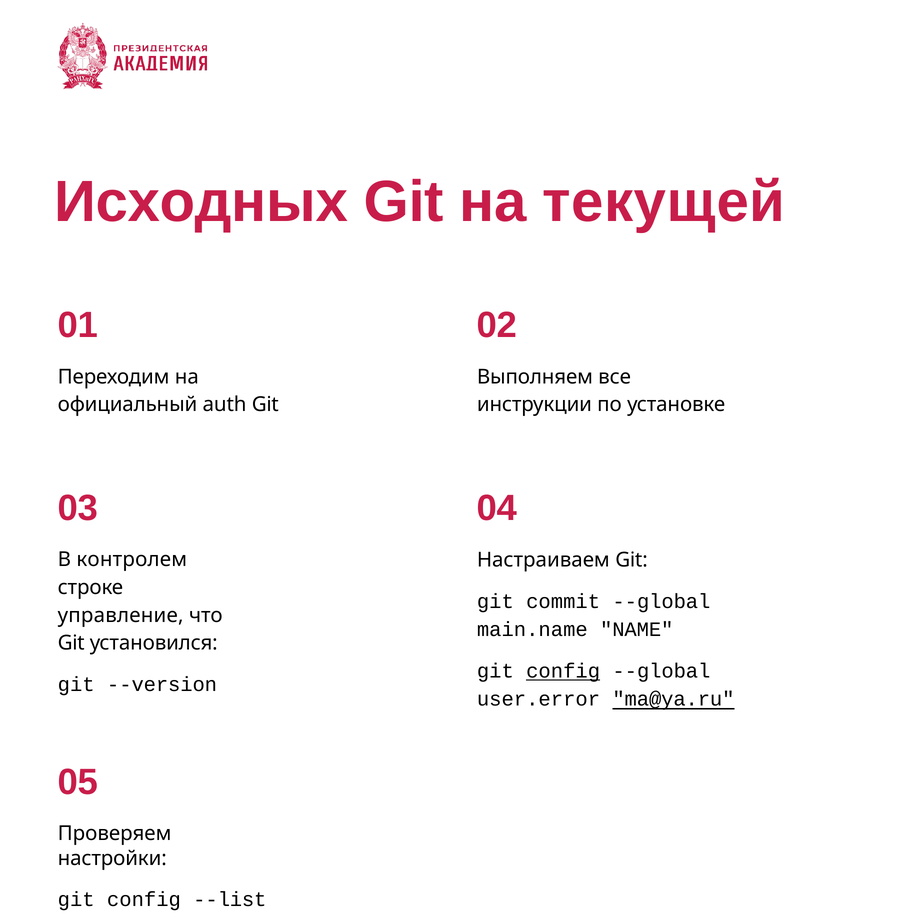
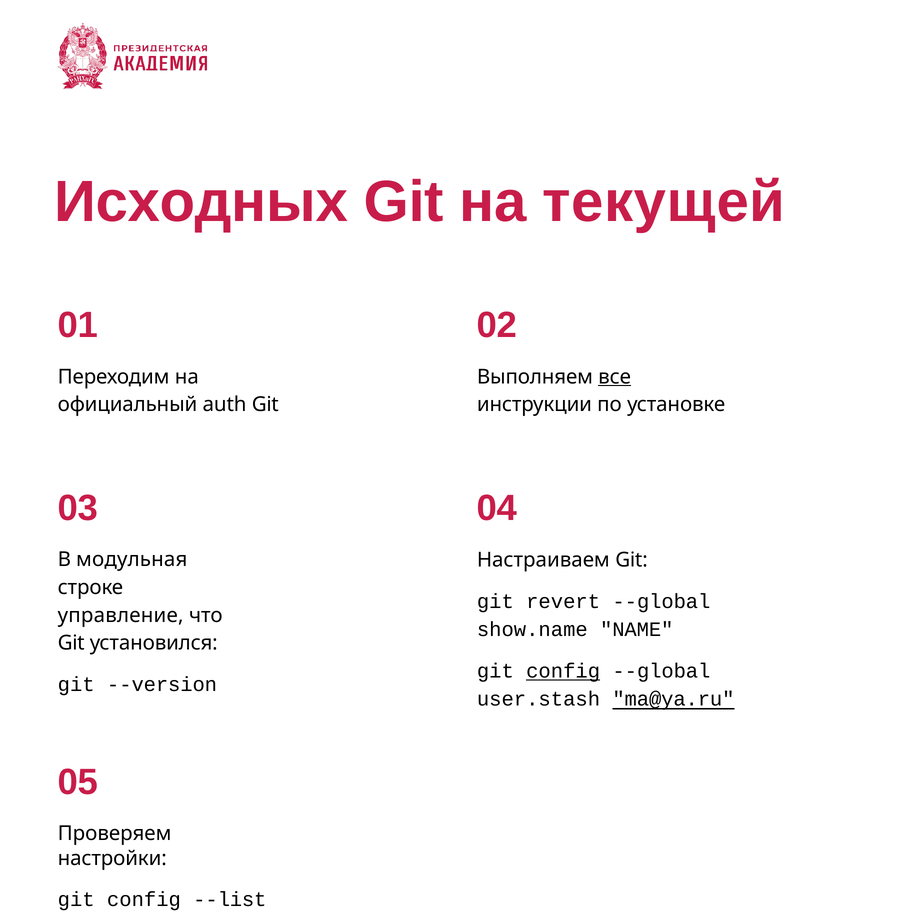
все underline: none -> present (615, 377)
контролем: контролем -> модульная (132, 560)
commit: commit -> revert (563, 601)
main.name: main.name -> show.name (532, 629)
user.error: user.error -> user.stash (538, 699)
